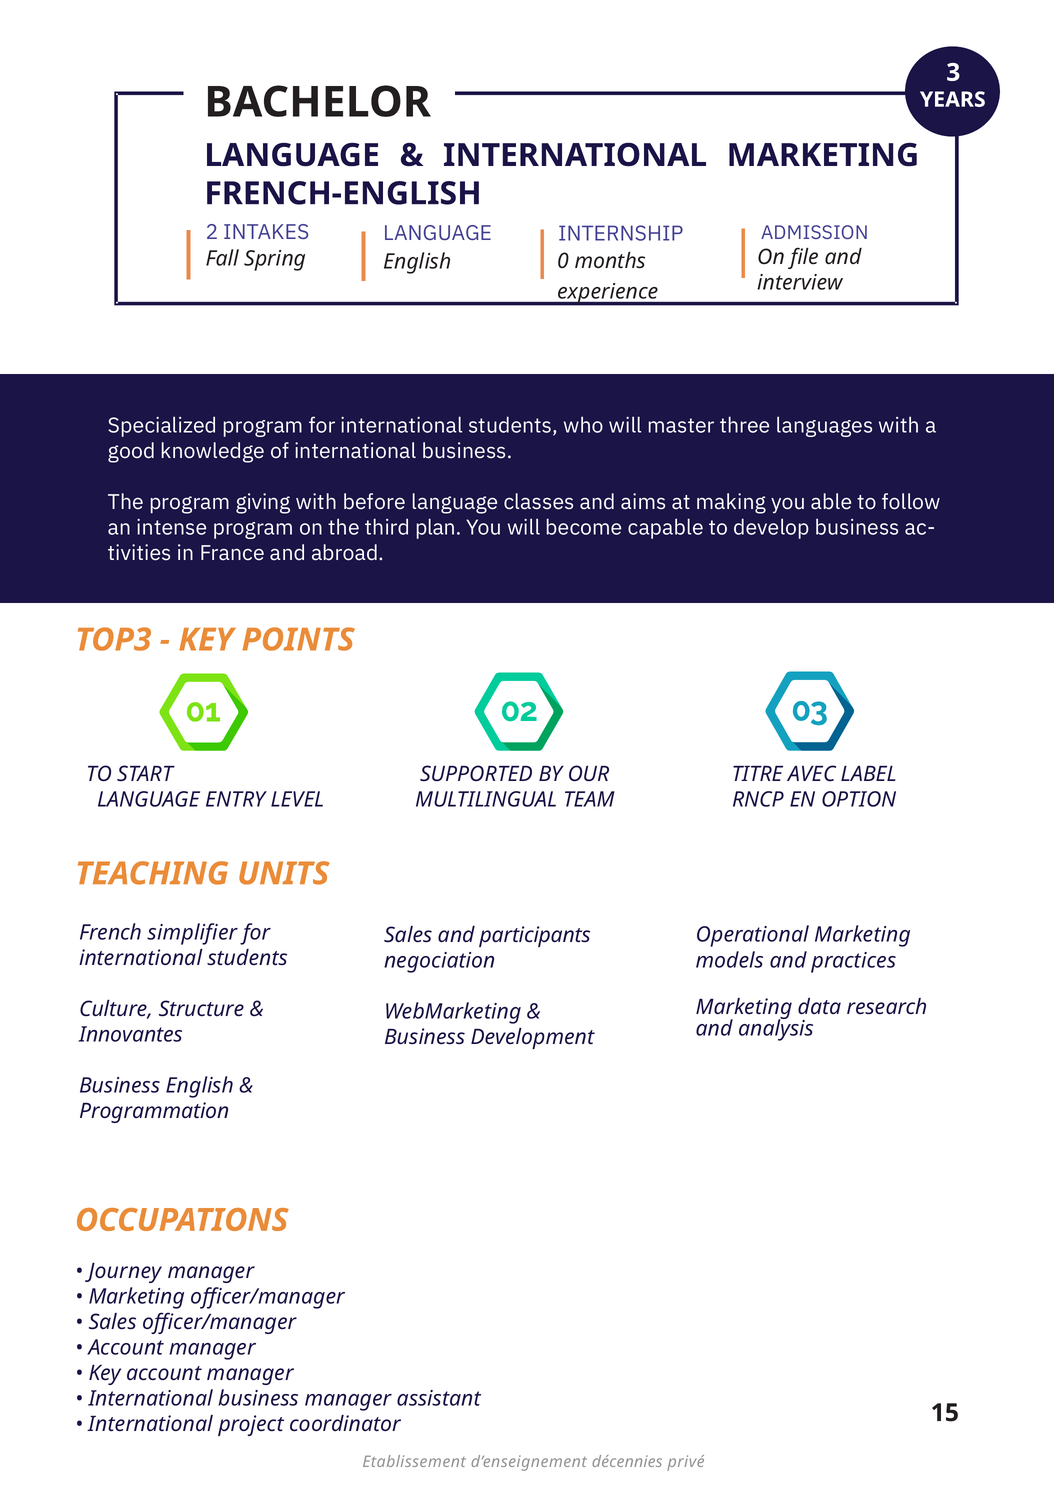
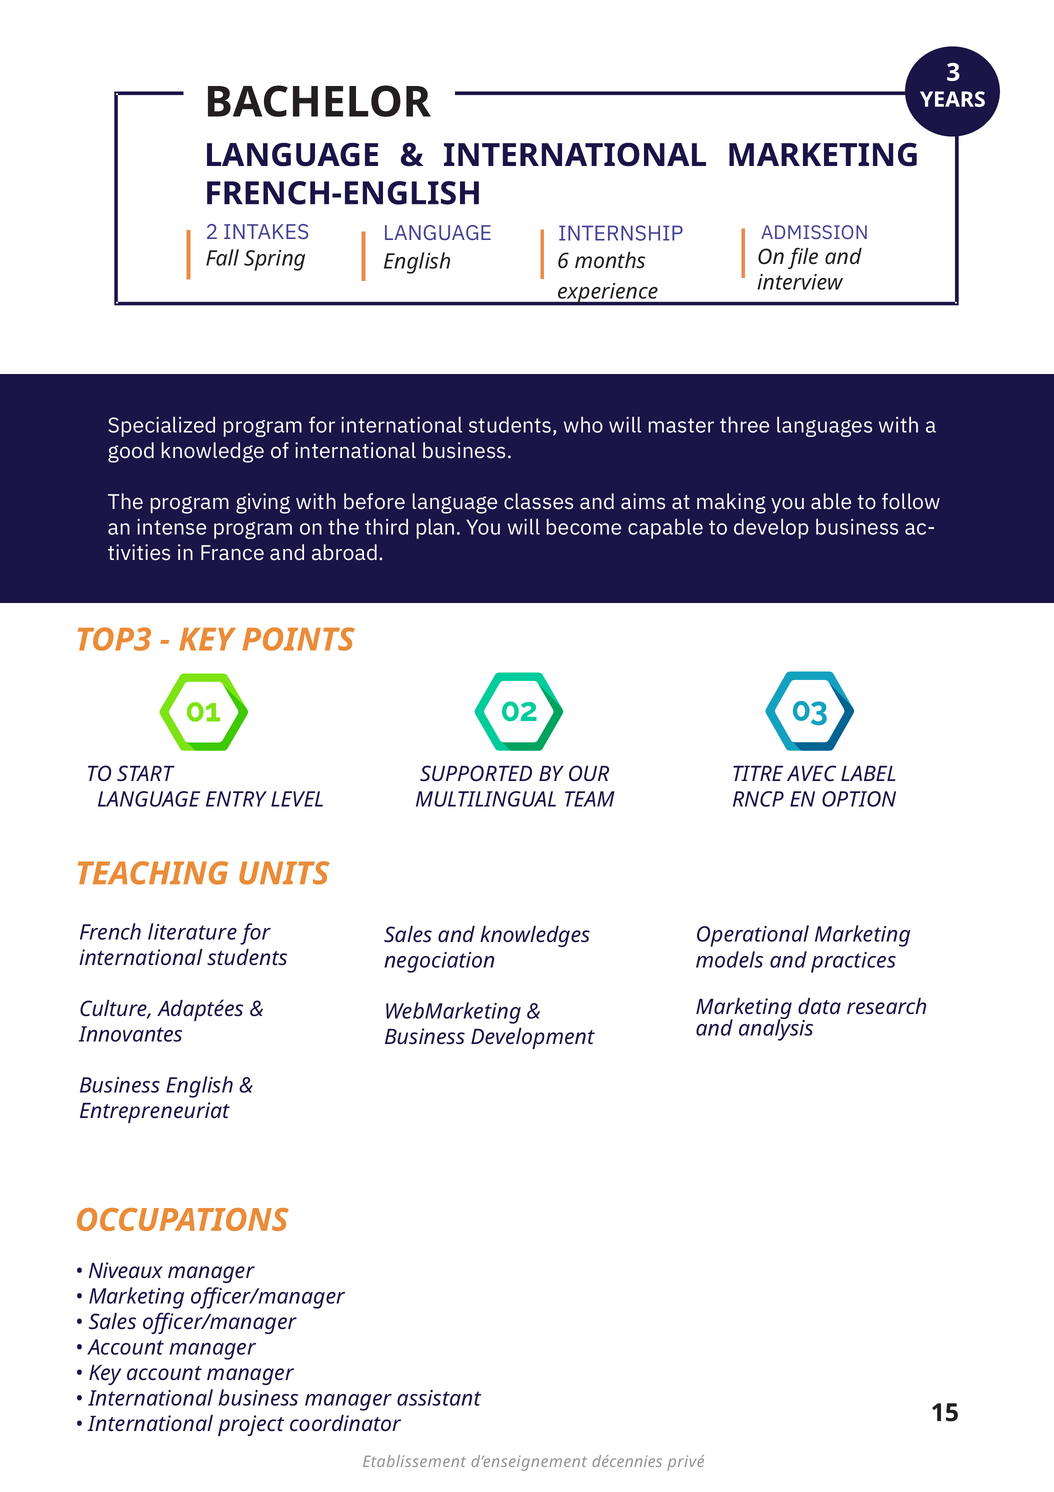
0: 0 -> 6 (563, 261)
simplifier: simplifier -> literature (193, 933)
participants: participants -> knowledges (535, 935)
Structure: Structure -> Adaptées (201, 1009)
Programmation: Programmation -> Entrepreneuriat (154, 1111)
Journey: Journey -> Niveaux (125, 1271)
